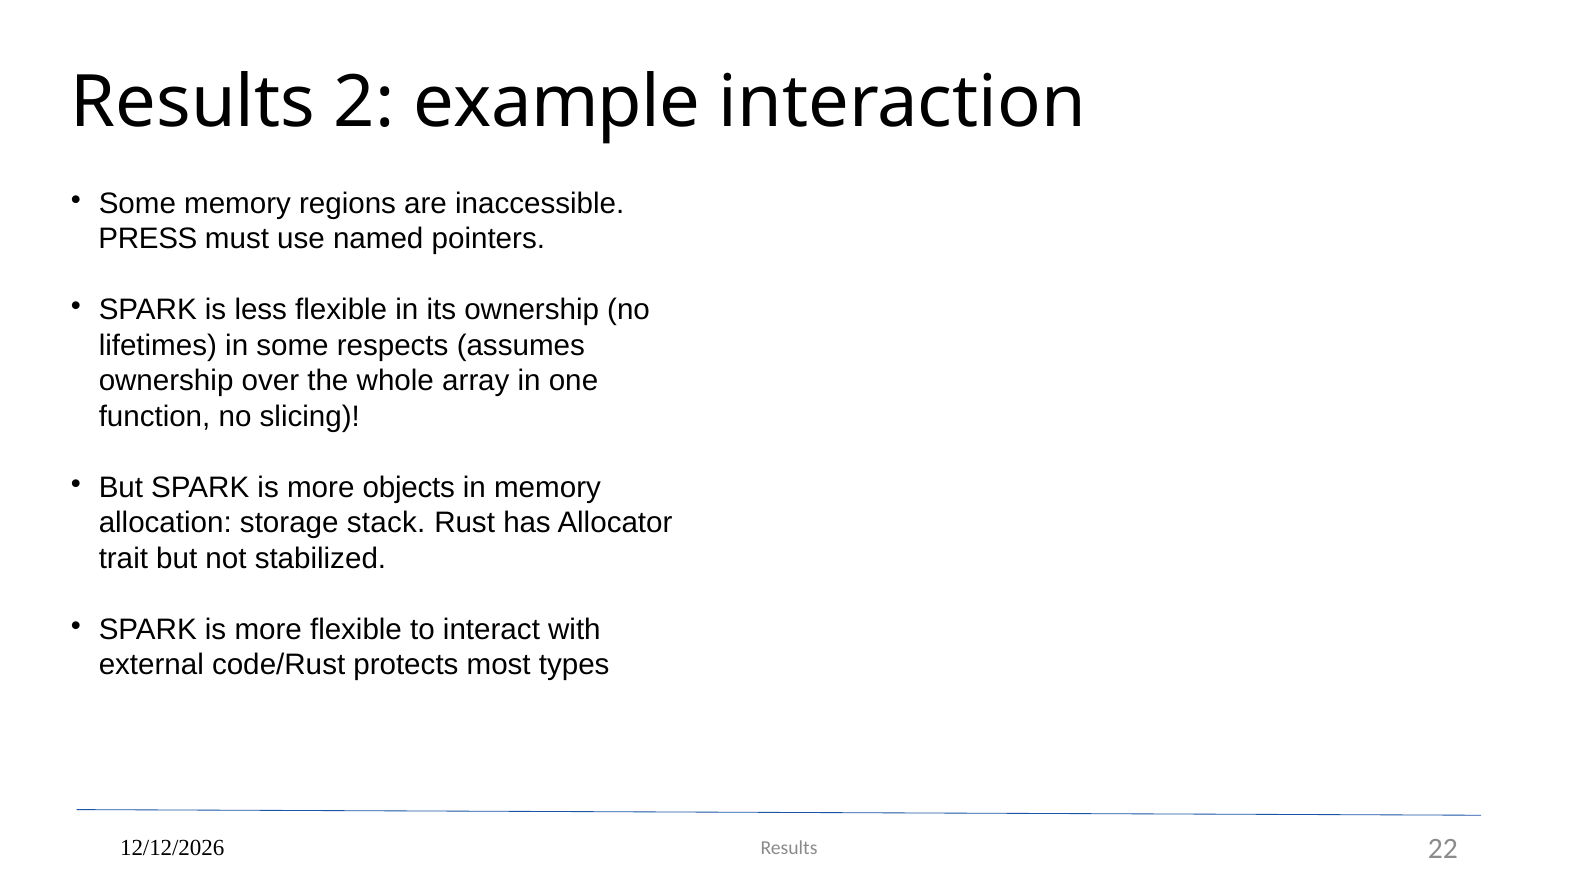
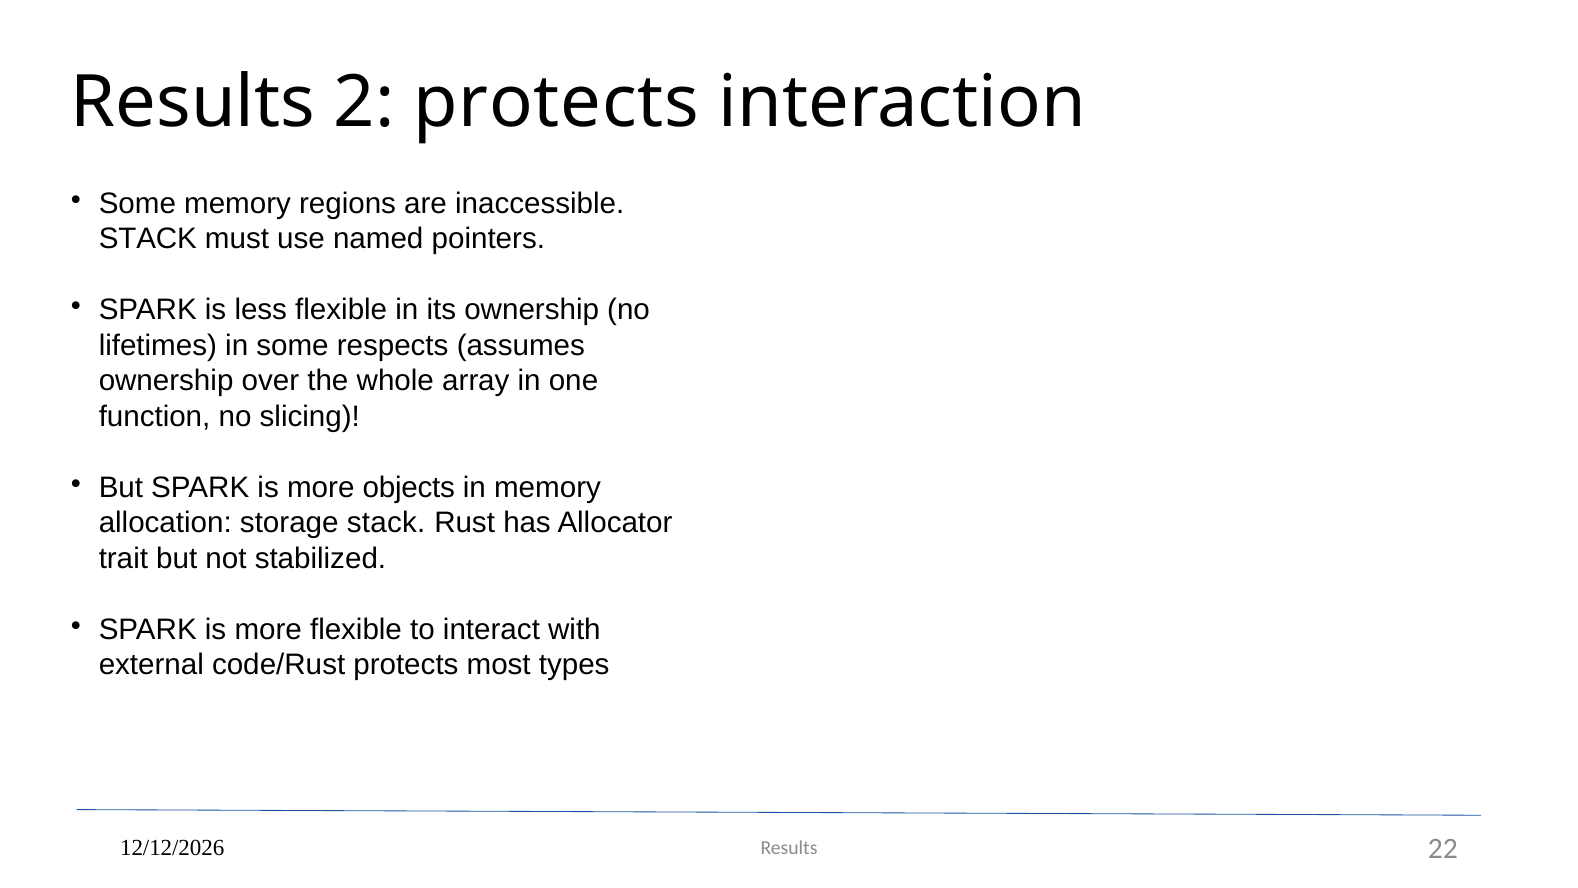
2 example: example -> protects (556, 102)
PRESS: PRESS -> STACK (148, 239)
